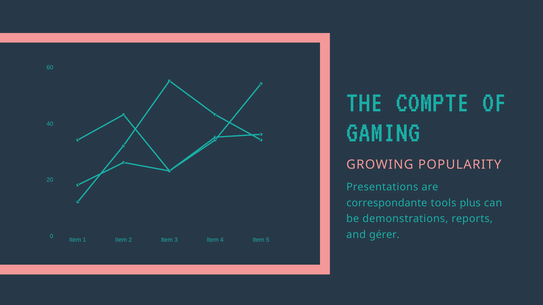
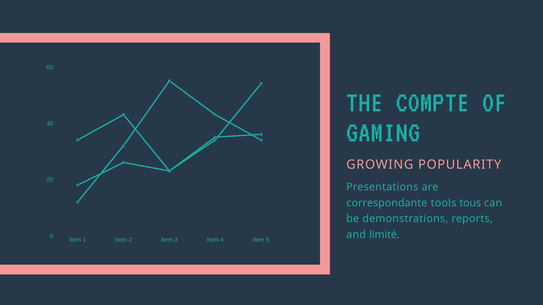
plus: plus -> tous (470, 203)
gérer: gérer -> limité (384, 235)
